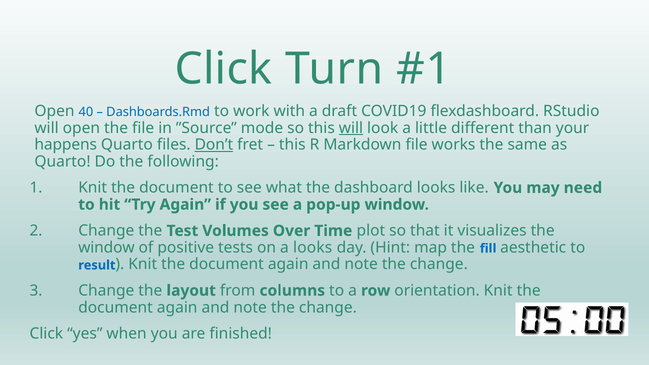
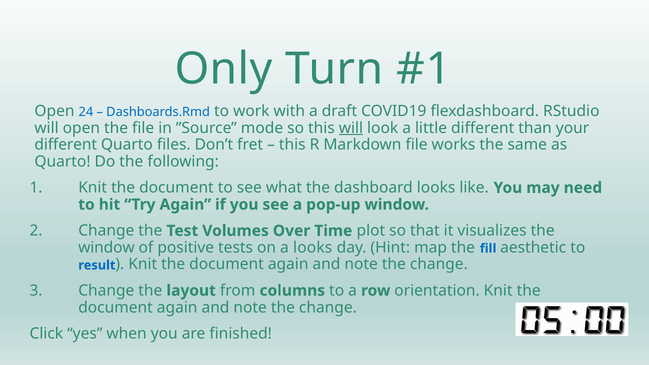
Click: Click -> Only (223, 69)
40: 40 -> 24 (86, 112)
happens: happens -> different (66, 145)
Don’t underline: present -> none (214, 145)
